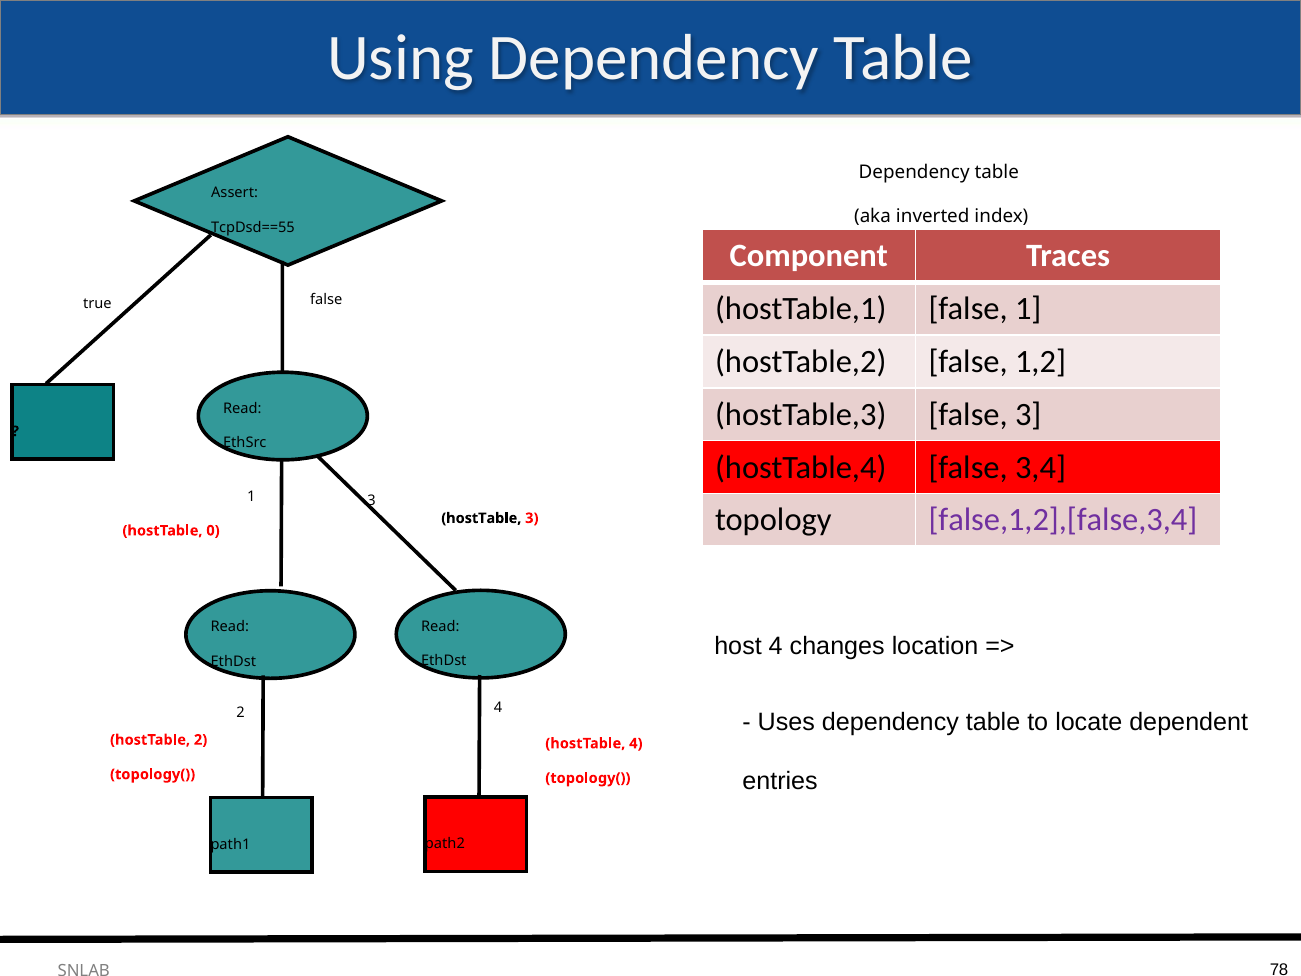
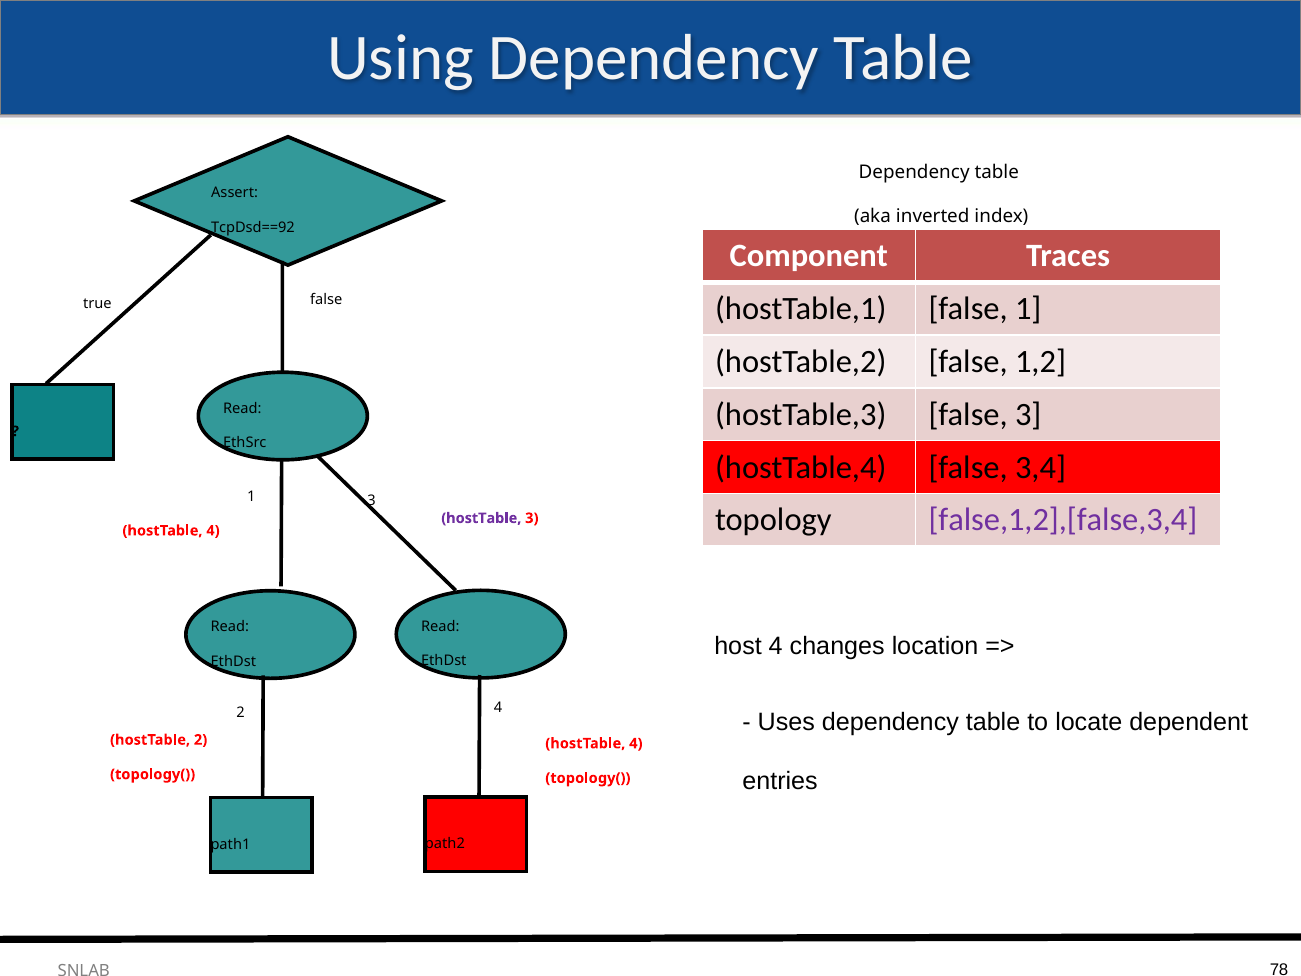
TcpDsd==55: TcpDsd==55 -> TcpDsd==92 (253, 228)
hostTable colour: black -> purple (481, 518)
0: 0 -> 4 (213, 531)
